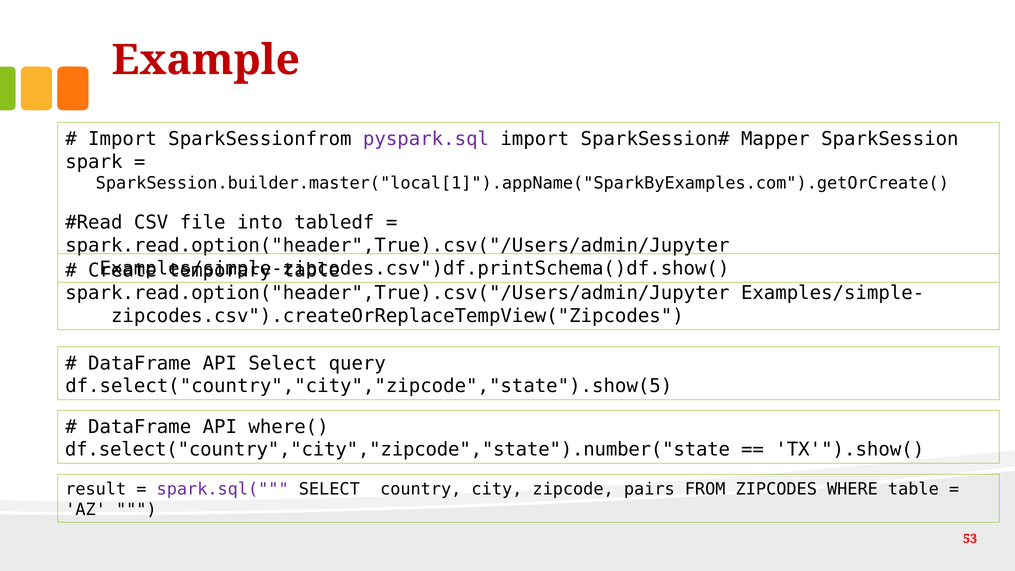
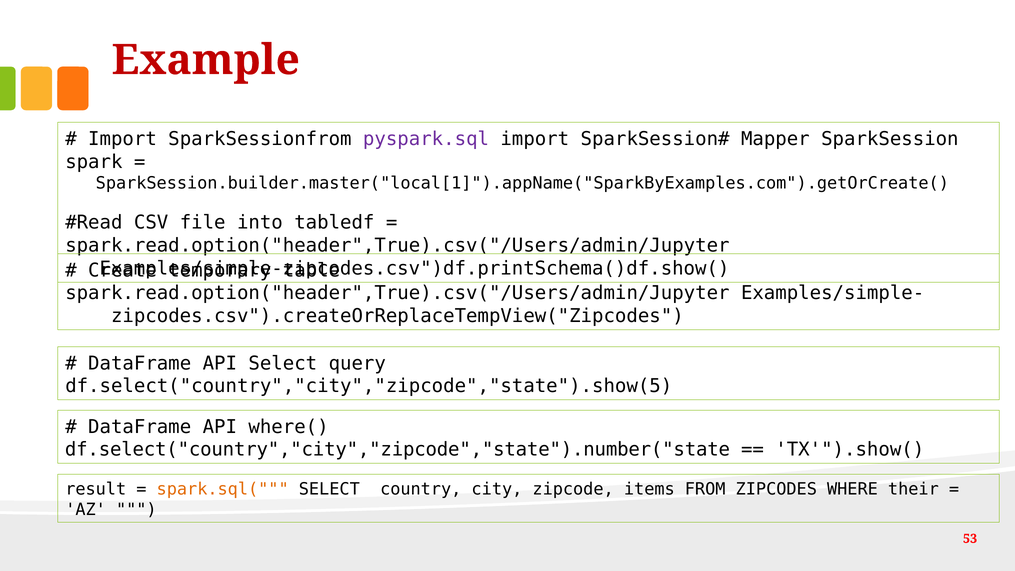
spark.sql( colour: purple -> orange (223, 489)
pairs: pairs -> items (649, 489)
WHERE table: table -> their (913, 489)
